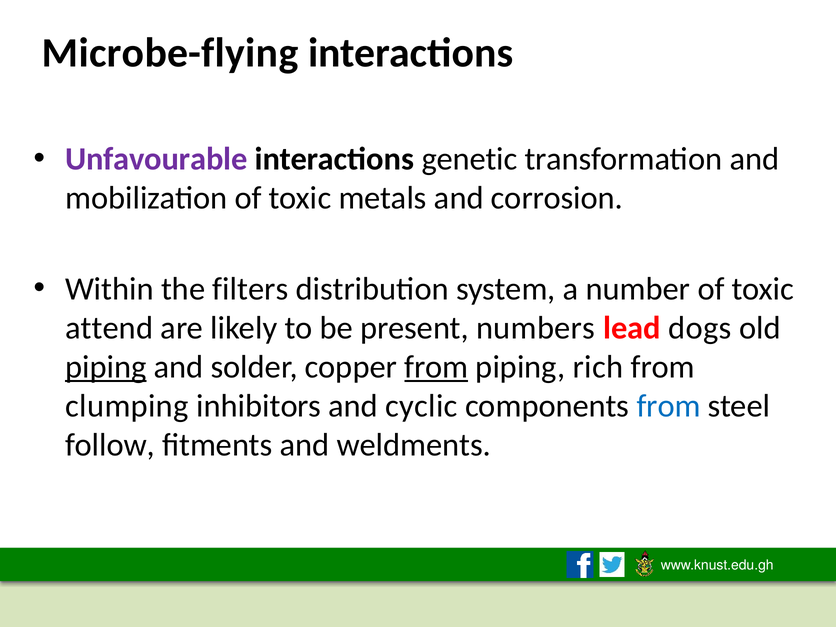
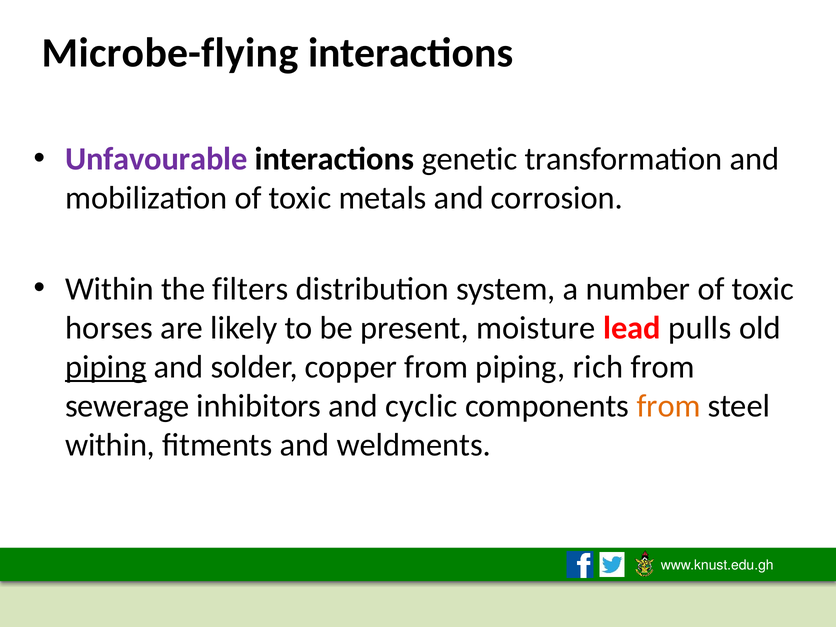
attend: attend -> horses (109, 328)
numbers: numbers -> moisture (536, 328)
dogs: dogs -> pulls (700, 328)
from underline: present -> none (436, 367)
clumping: clumping -> sewerage (127, 406)
from colour: blue -> orange (669, 406)
follow: follow -> within (110, 445)
